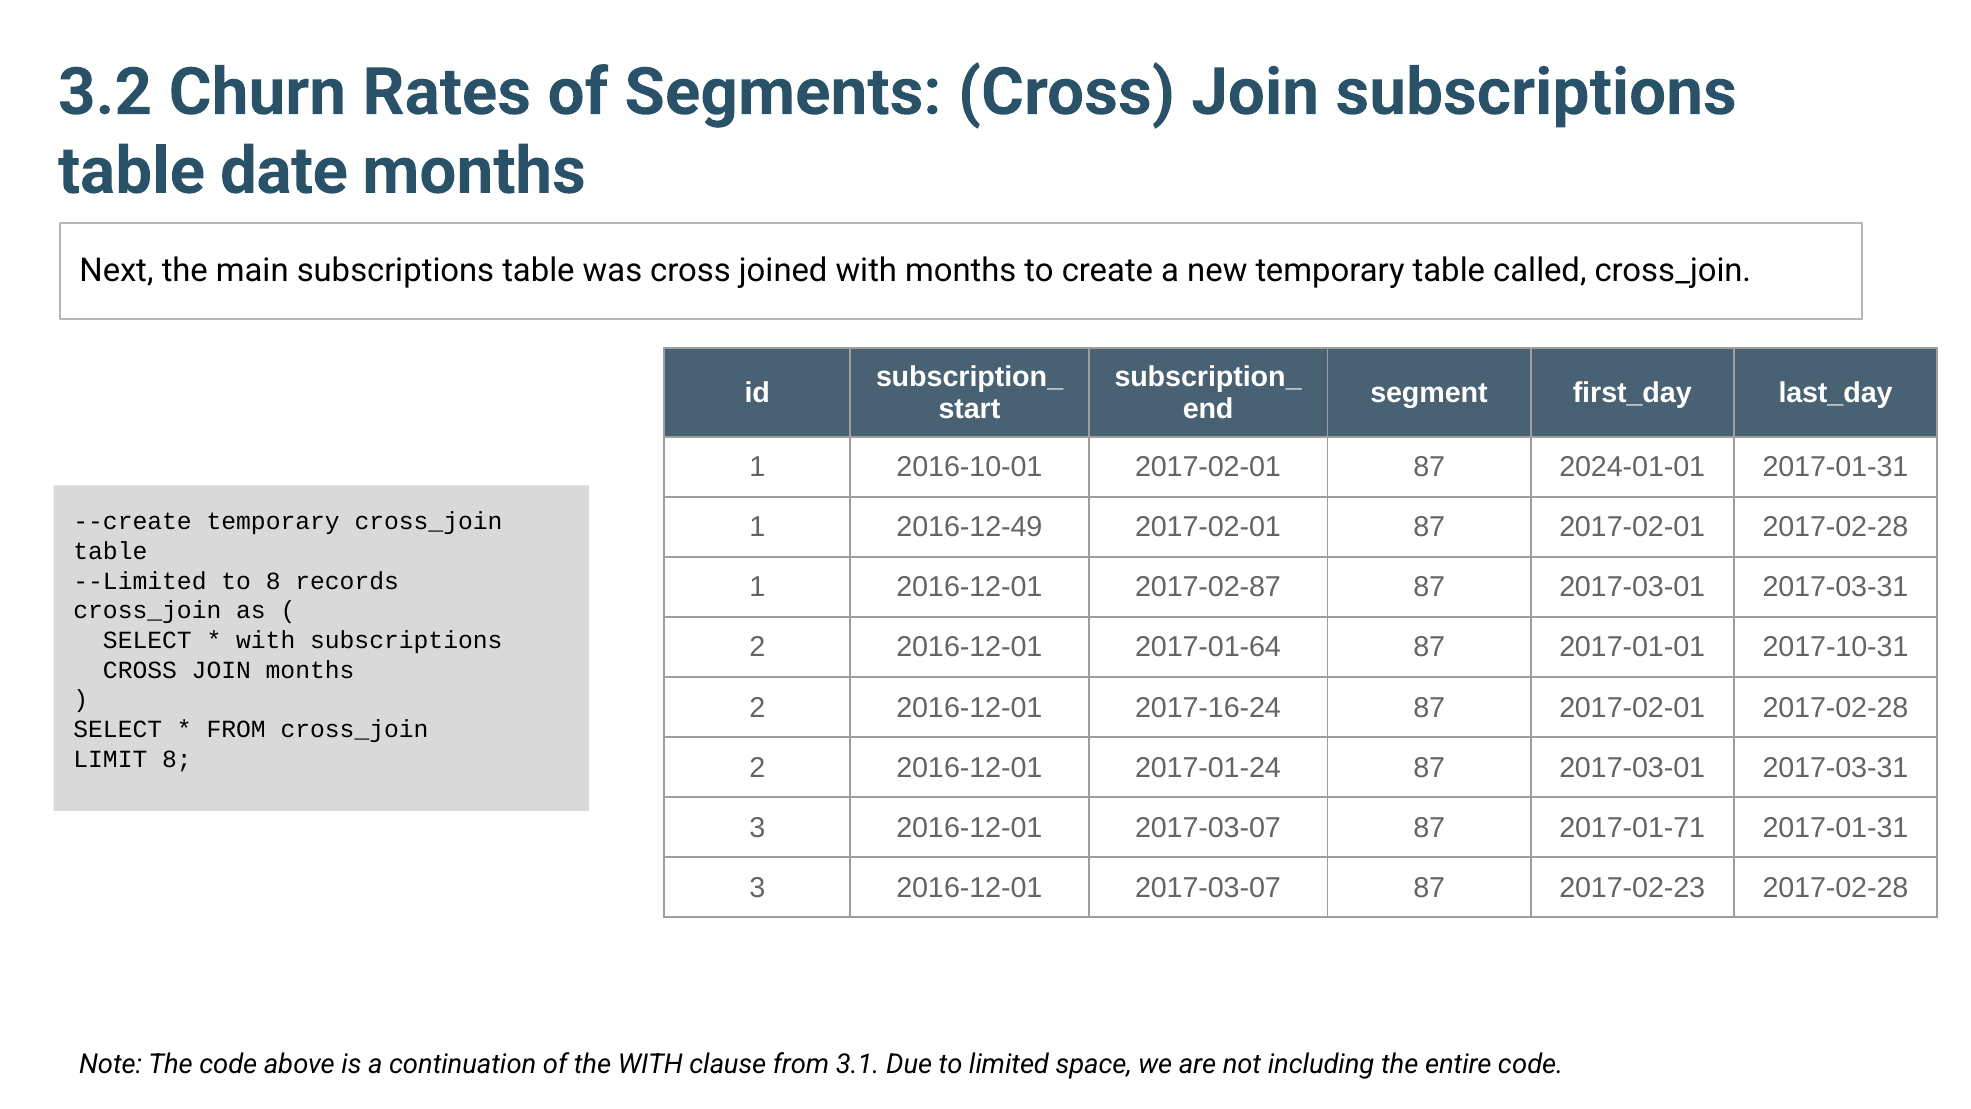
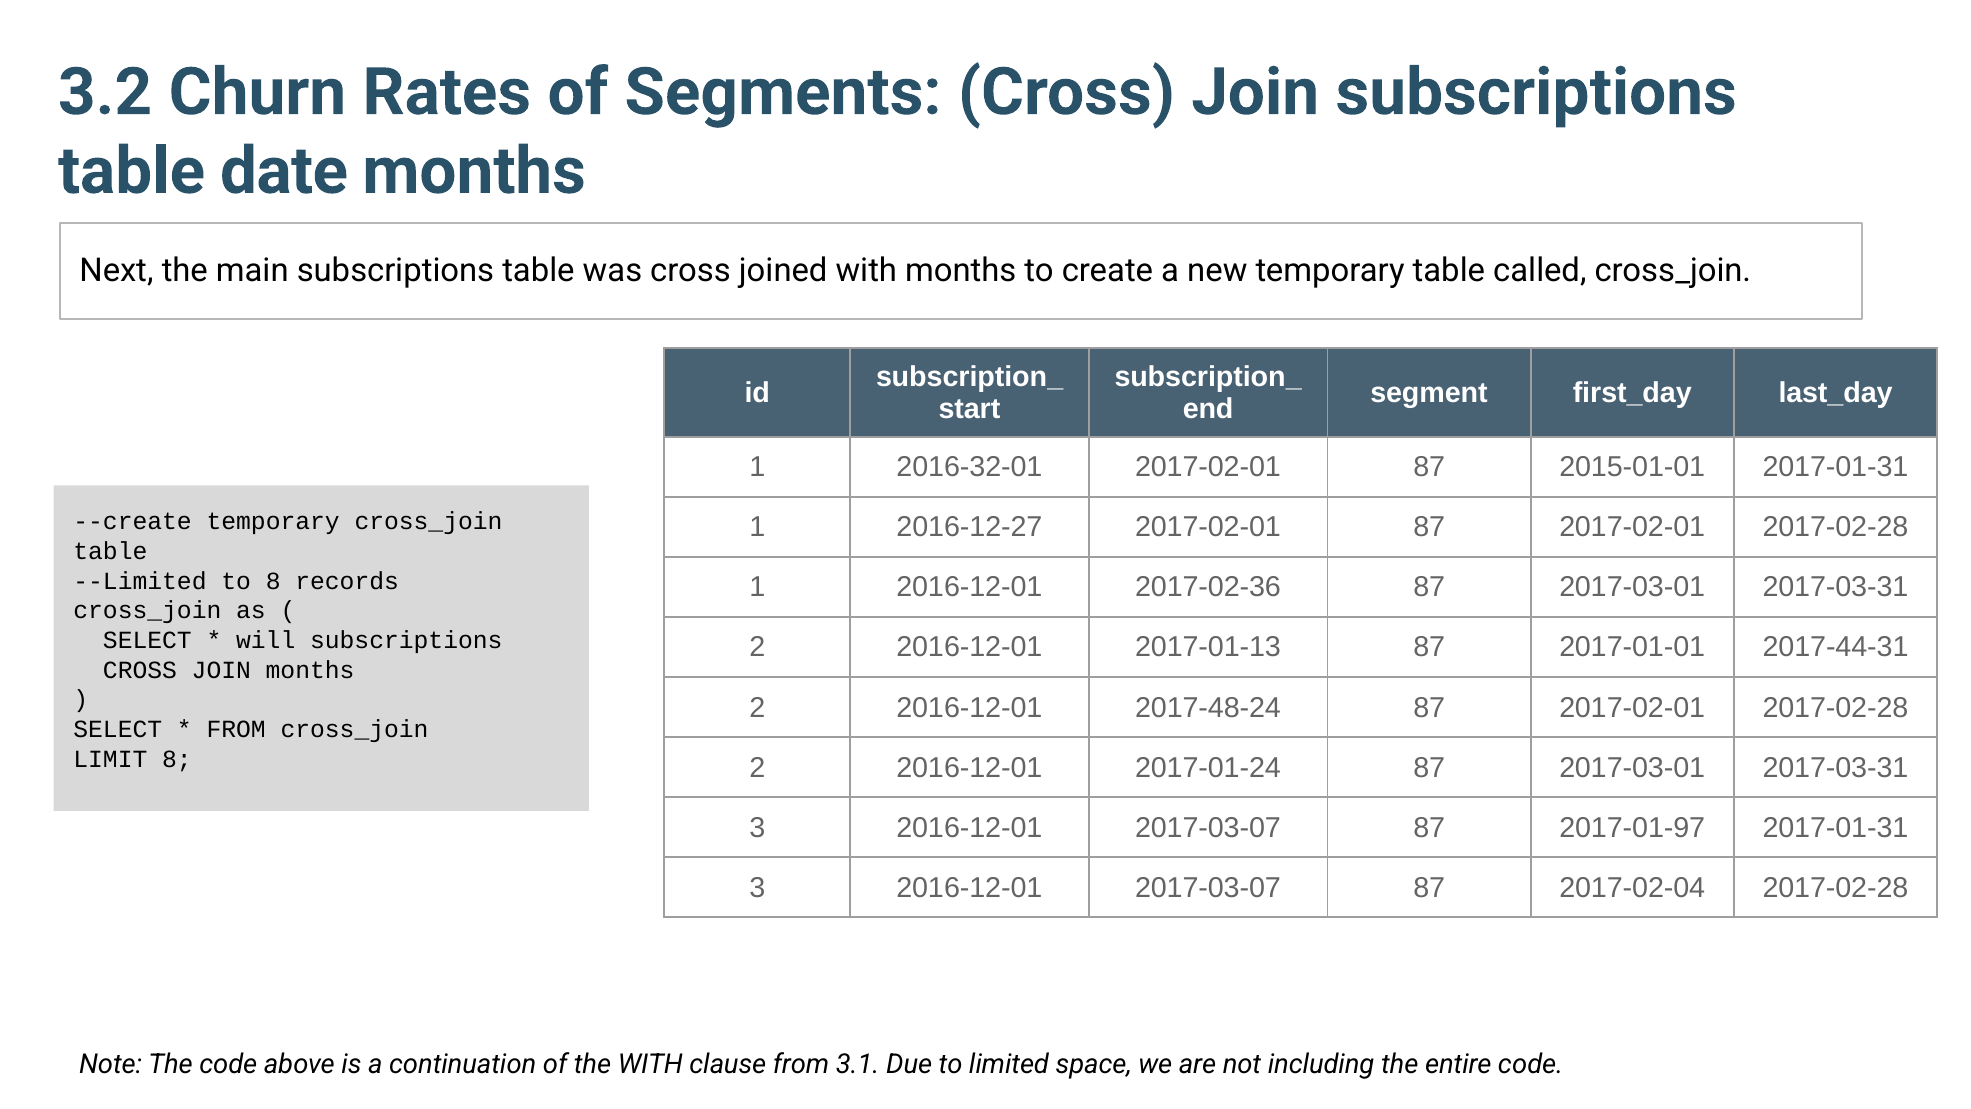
2016-10-01: 2016-10-01 -> 2016-32-01 (969, 467)
2024-01-01: 2024-01-01 -> 2015-01-01 (1632, 467)
2016-12-49: 2016-12-49 -> 2016-12-27 (969, 527)
2017-02-87: 2017-02-87 -> 2017-02-36 (1208, 587)
with: with -> will (266, 640)
2017-01-64: 2017-01-64 -> 2017-01-13 (1208, 647)
2017-10-31: 2017-10-31 -> 2017-44-31 (1836, 647)
2017-16-24: 2017-16-24 -> 2017-48-24 (1208, 707)
2017-01-71: 2017-01-71 -> 2017-01-97 (1632, 828)
2017-02-23: 2017-02-23 -> 2017-02-04 (1632, 888)
